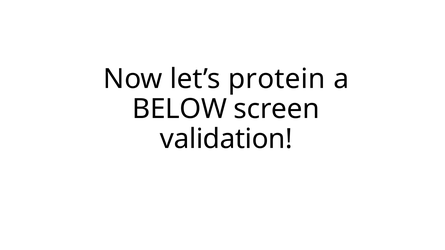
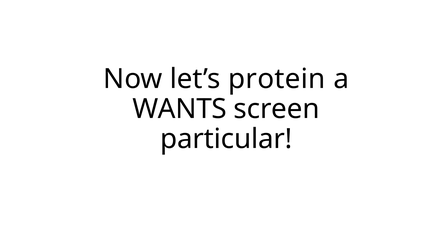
BELOW: BELOW -> WANTS (180, 109)
validation: validation -> particular (226, 139)
